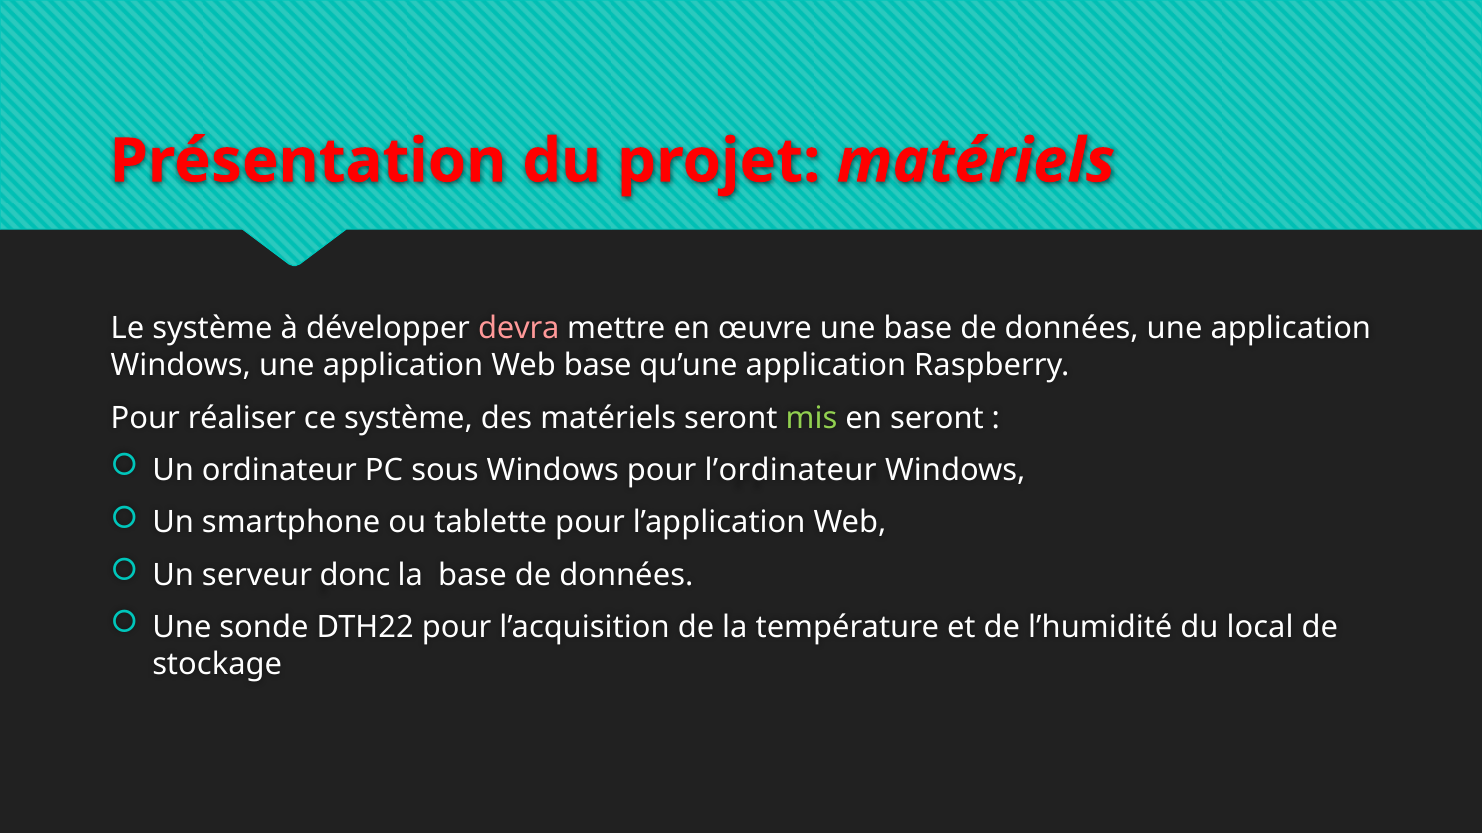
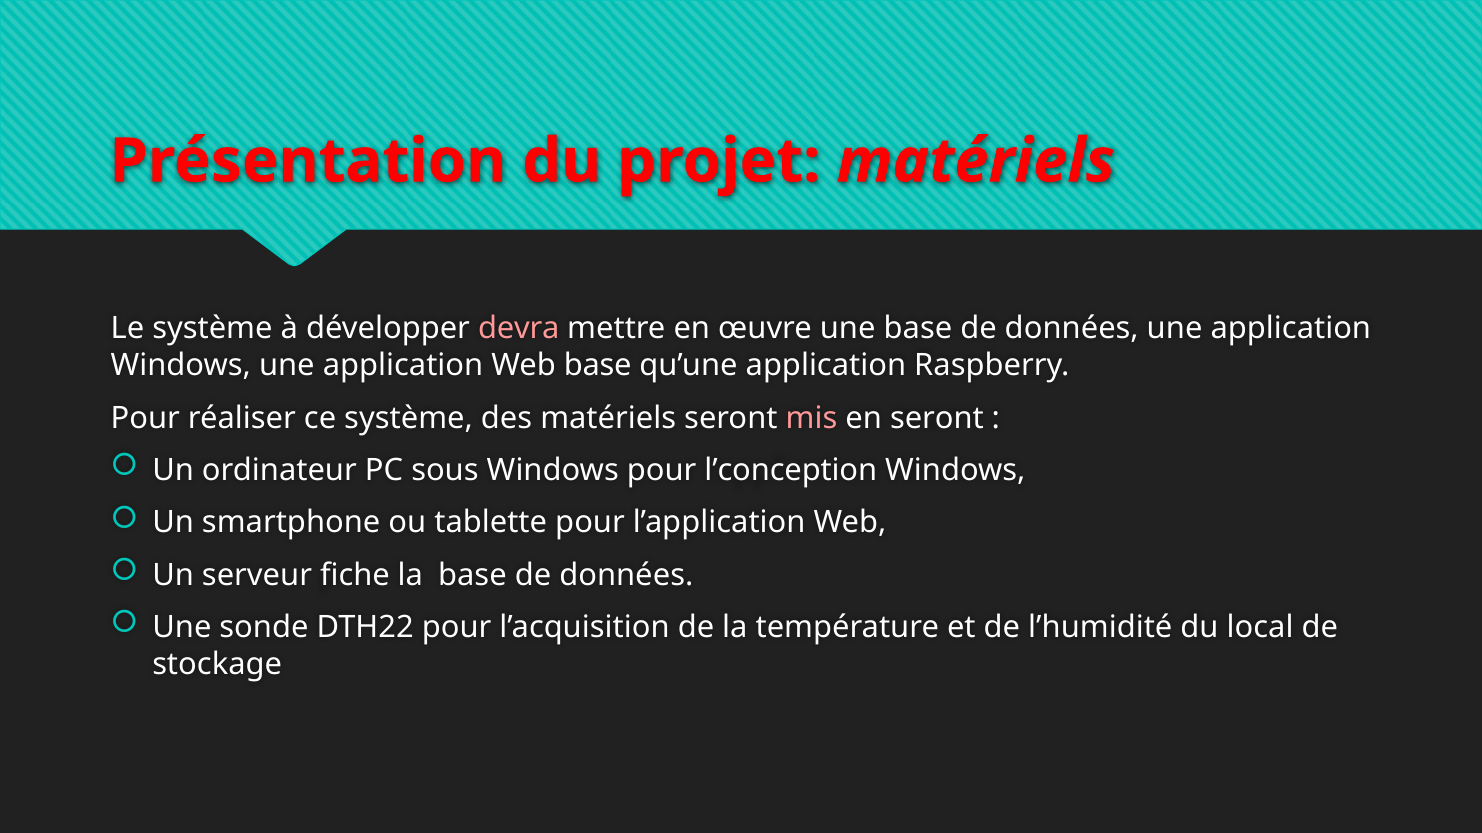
mis colour: light green -> pink (811, 418)
l’ordinateur: l’ordinateur -> l’conception (791, 471)
donc: donc -> fiche (355, 576)
